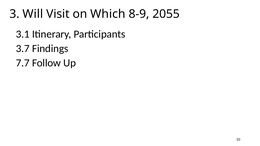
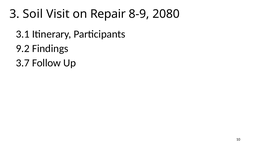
Will: Will -> Soil (33, 14)
Which: Which -> Repair (108, 14)
2055: 2055 -> 2080 (166, 14)
3.7: 3.7 -> 9.2 (23, 49)
7.7: 7.7 -> 3.7 (23, 63)
